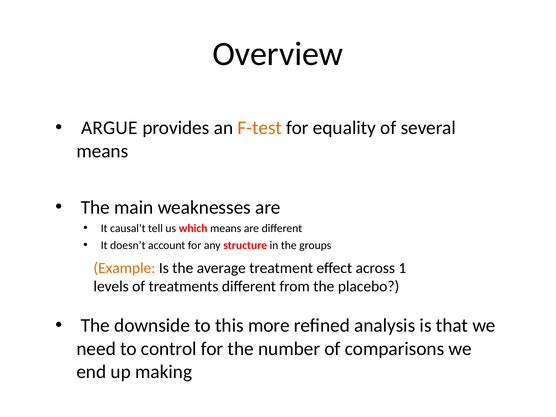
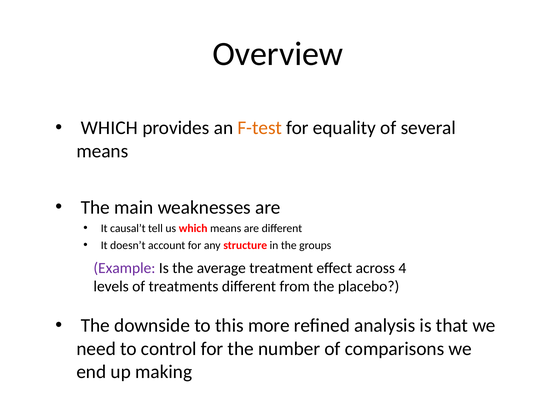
ARGUE: ARGUE -> WHICH (109, 128)
Example colour: orange -> purple (124, 268)
1: 1 -> 4 (402, 268)
